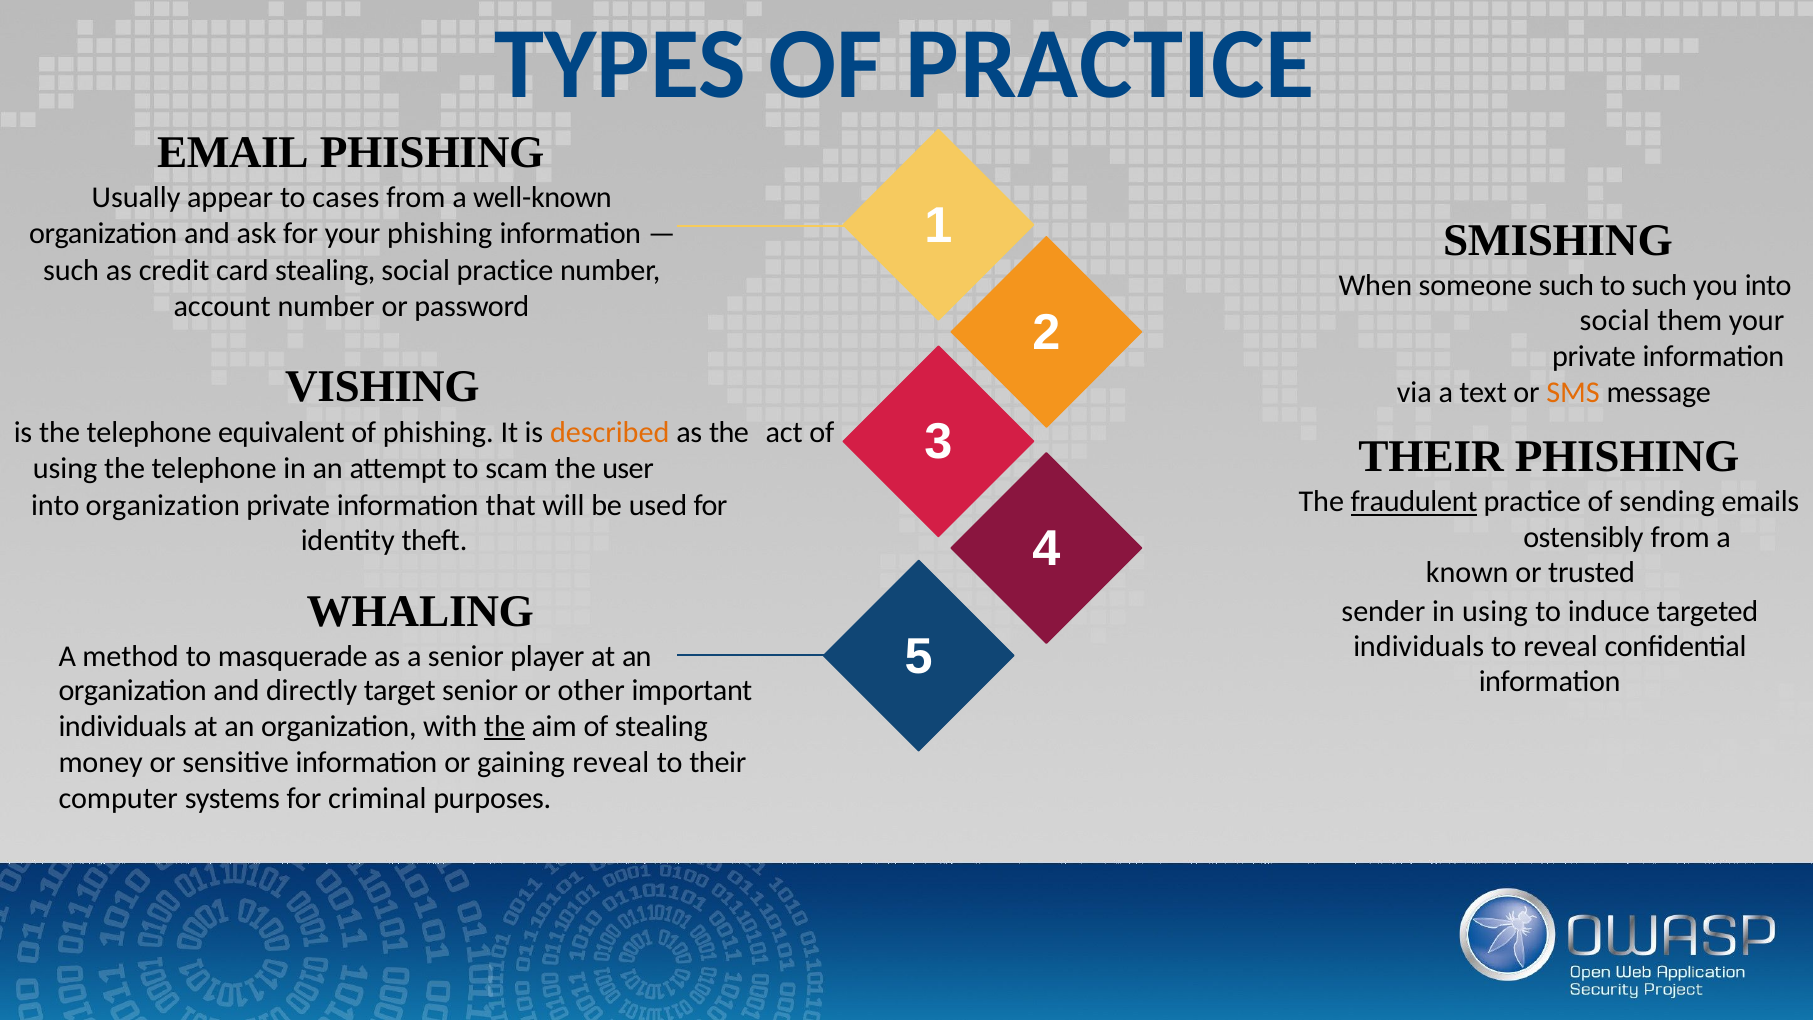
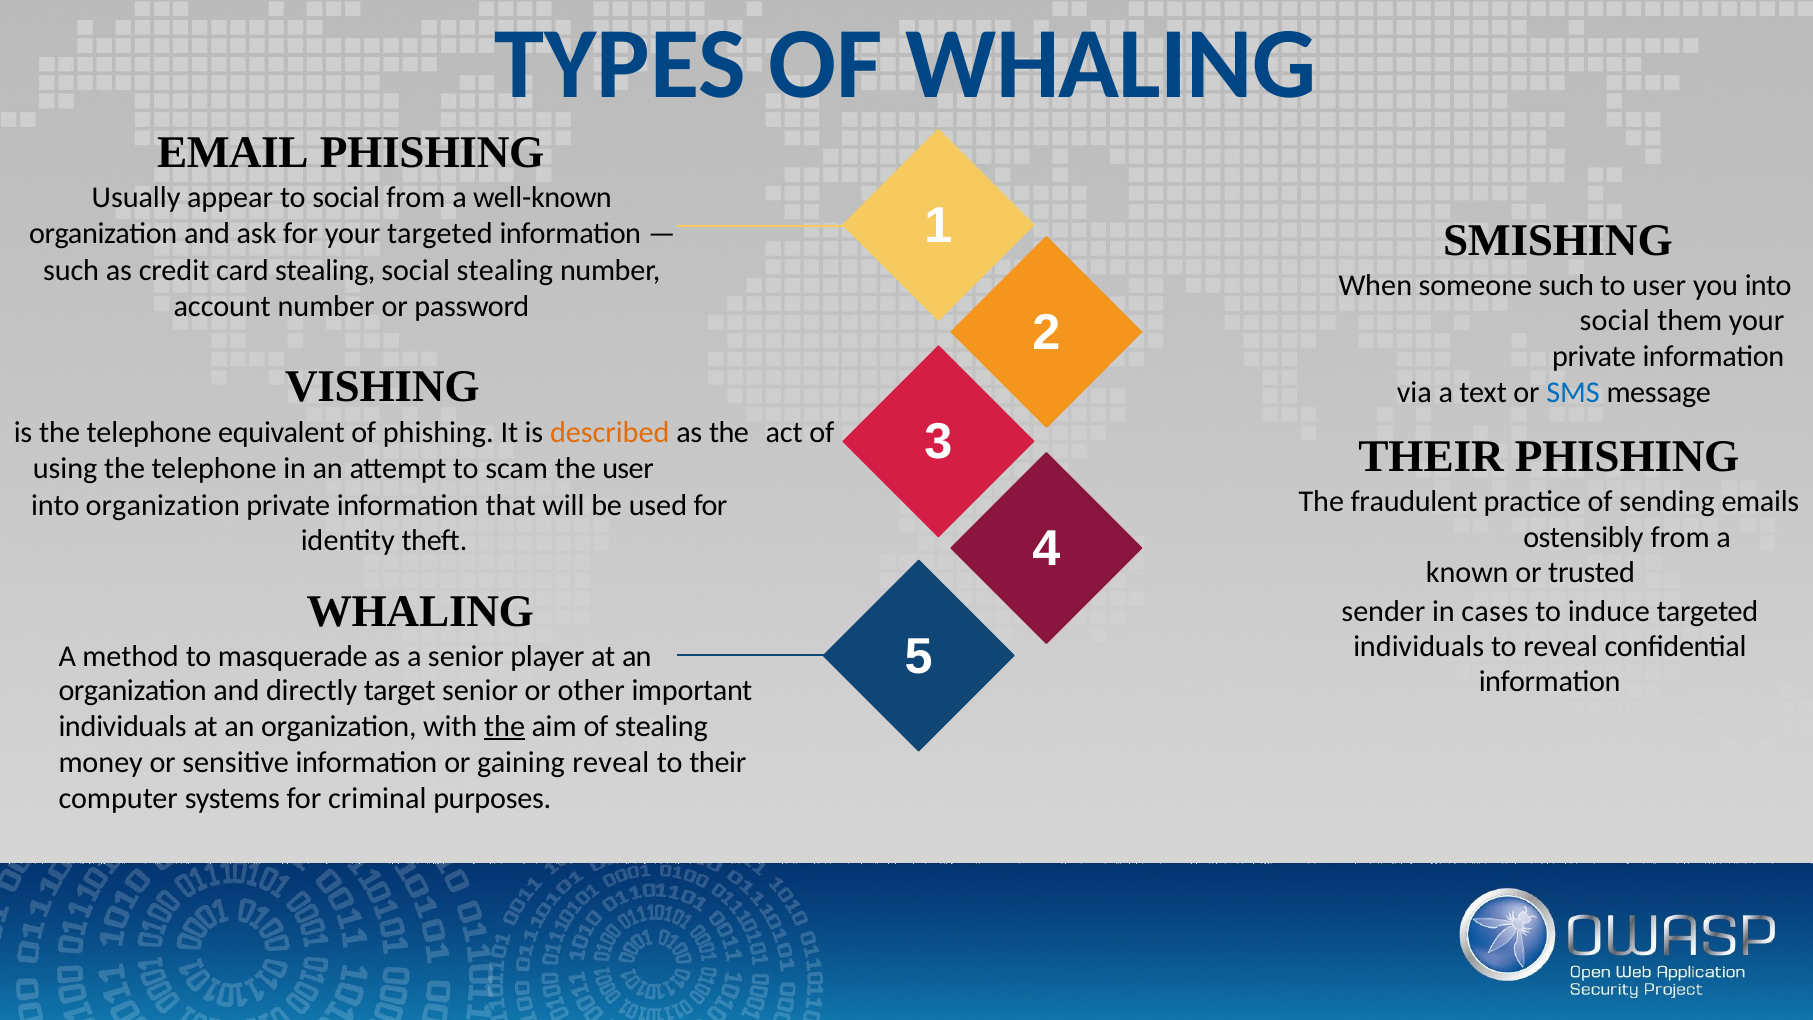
OF PRACTICE: PRACTICE -> WHALING (1111, 64)
to cases: cases -> social (346, 198)
your phishing: phishing -> targeted (440, 234)
social practice: practice -> stealing (505, 270)
to such: such -> user (1659, 285)
SMS colour: orange -> blue (1573, 392)
fraudulent underline: present -> none (1414, 502)
in using: using -> cases (1495, 612)
